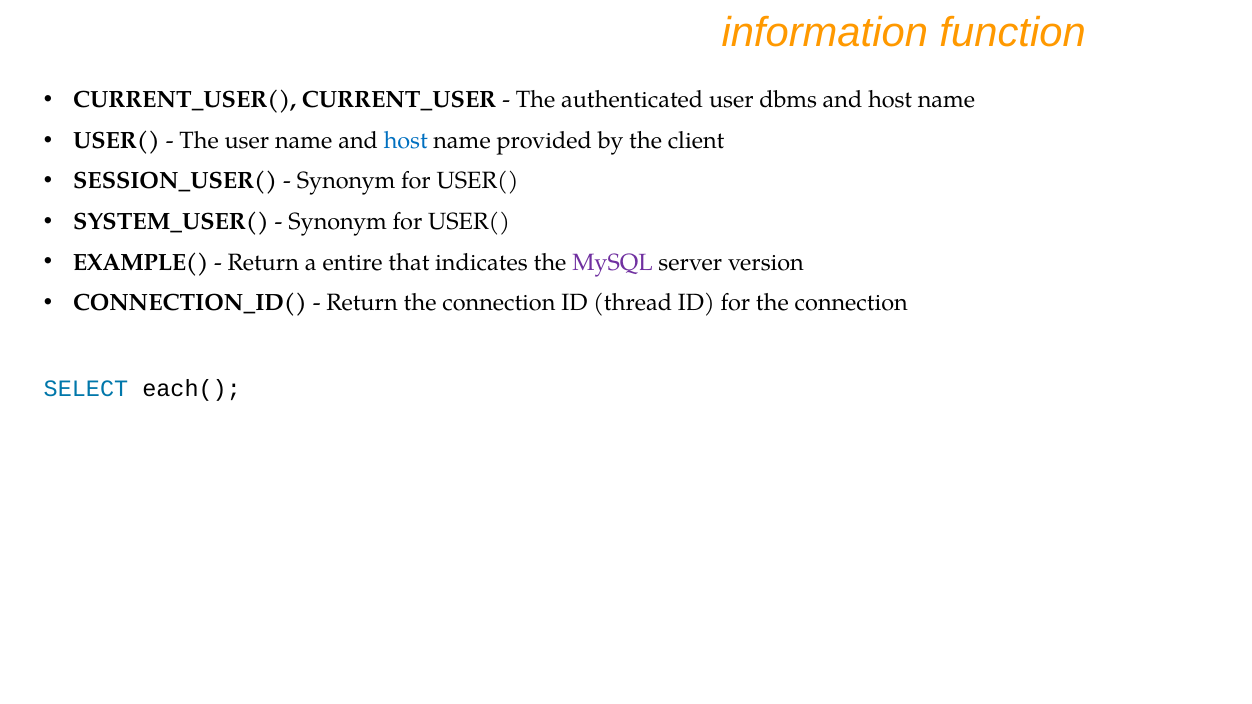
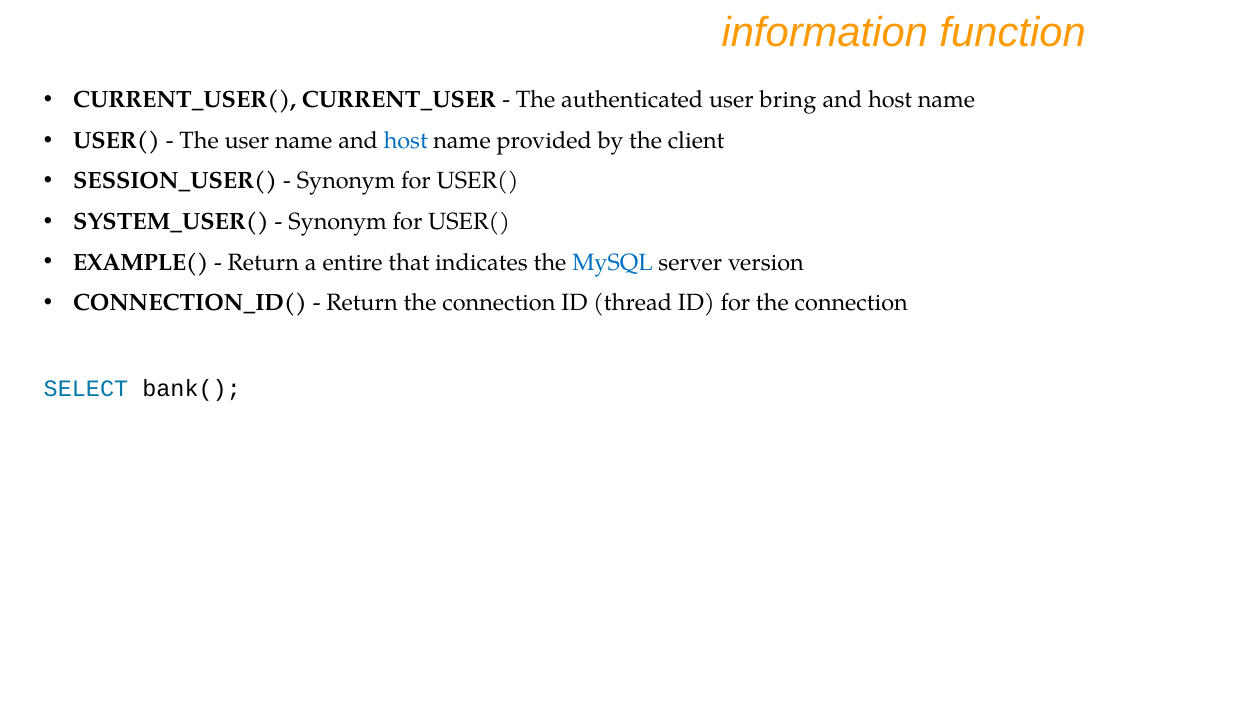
dbms: dbms -> bring (788, 100)
MySQL colour: purple -> blue (612, 263)
each(: each( -> bank( (192, 389)
